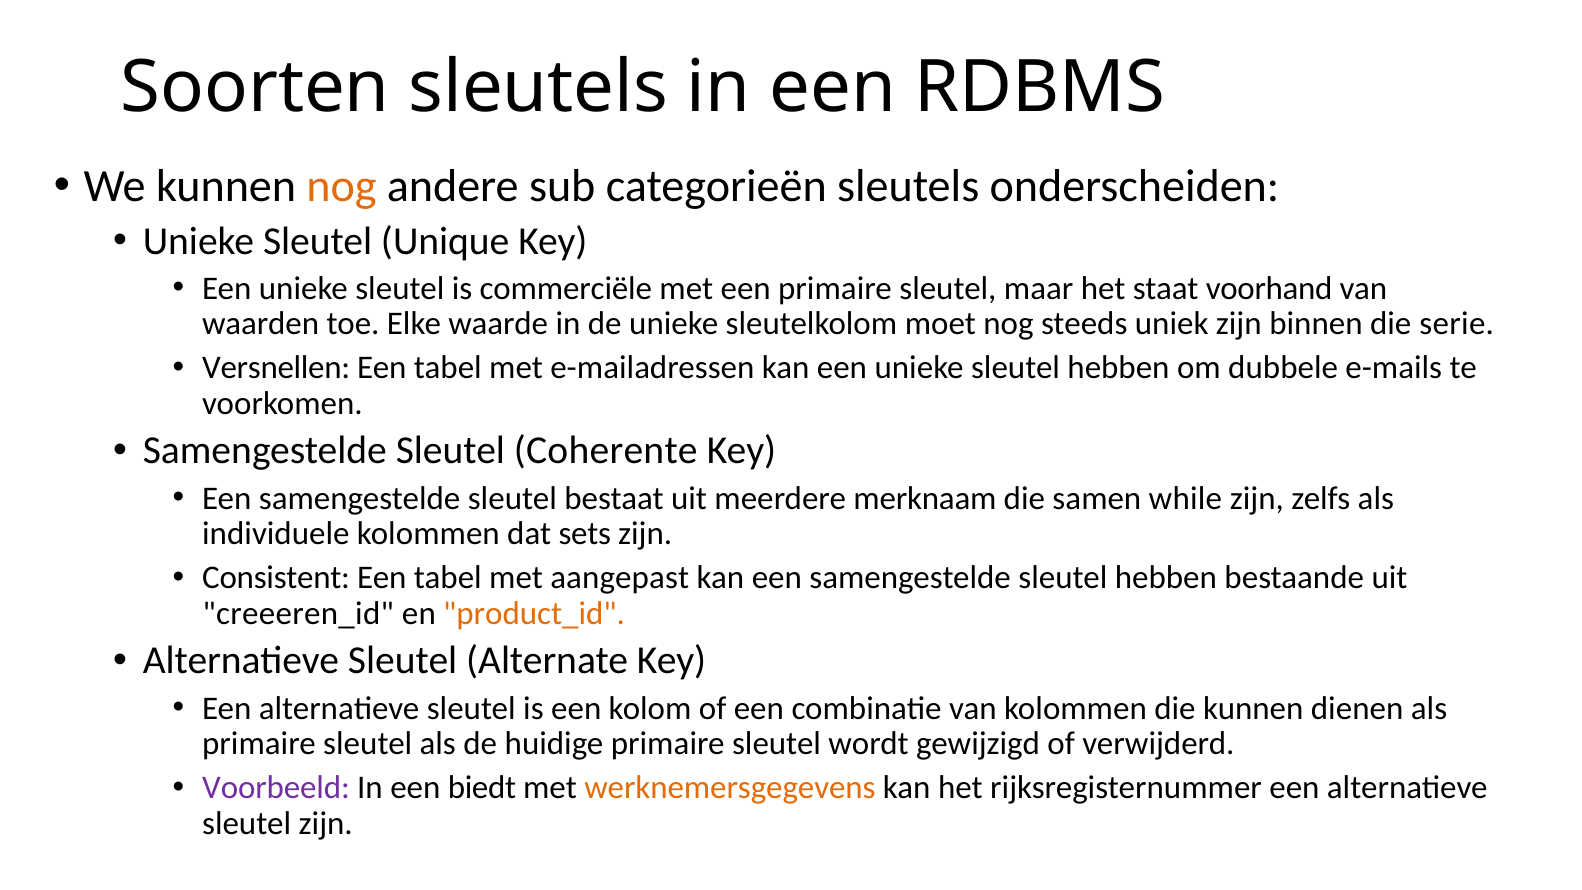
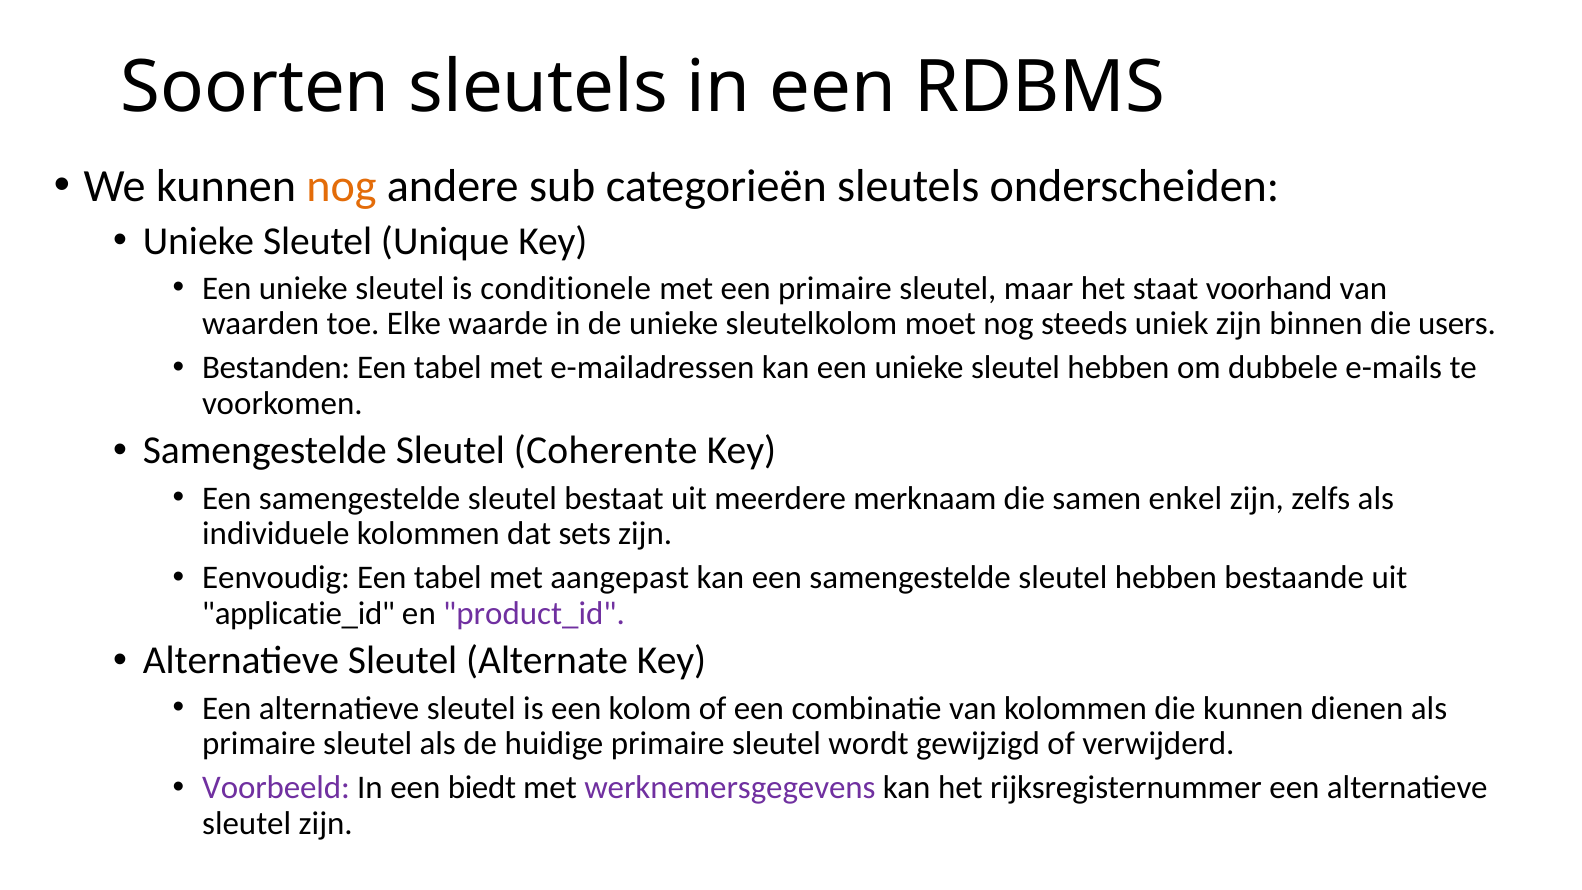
commerciële: commerciële -> conditionele (566, 288)
serie: serie -> users (1457, 324)
Versnellen: Versnellen -> Bestanden (276, 368)
while: while -> enkel (1185, 498)
Consistent: Consistent -> Eenvoudig (276, 578)
creeeren_id: creeeren_id -> applicatie_id (299, 613)
product_id colour: orange -> purple (534, 613)
werknemersgegevens colour: orange -> purple (730, 788)
